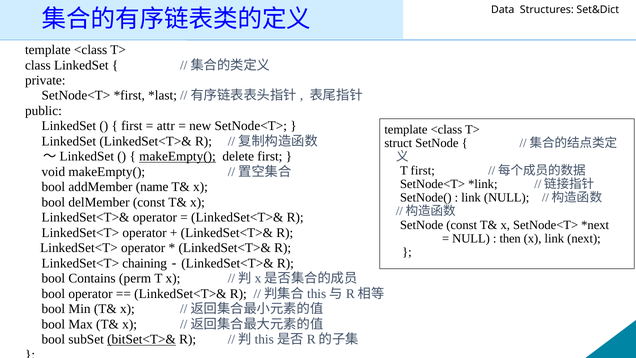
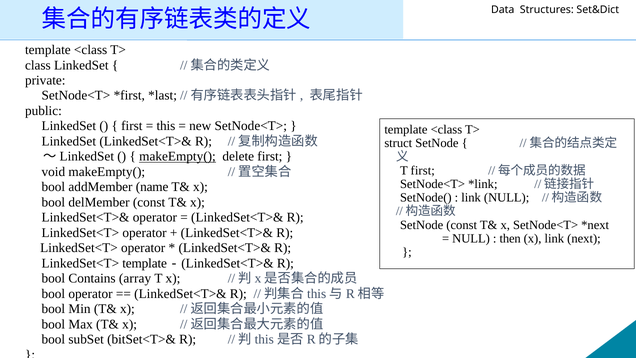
attr: attr -> this (166, 126)
LinkedSet<T> chaining: chaining -> template (145, 263)
perm: perm -> array (135, 278)
bitSet<T>& underline: present -> none (141, 339)
